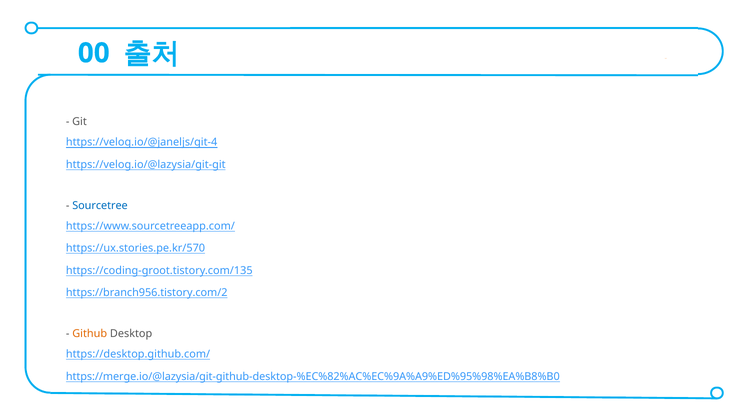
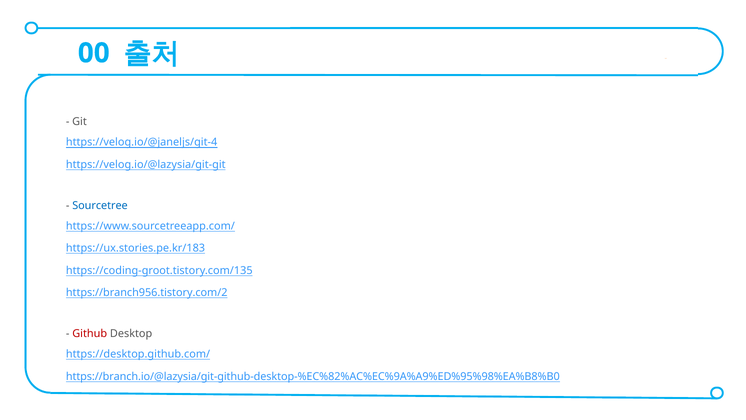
https://ux.stories.pe.kr/570: https://ux.stories.pe.kr/570 -> https://ux.stories.pe.kr/183 (136, 248)
Github colour: orange -> red (90, 333)
https://merge.io/@lazysia/git-github-desktop-%EC%82%AC%EC%9A%A9%ED%95%98%EA%B8%B0: https://merge.io/@lazysia/git-github-desktop-%EC%82%AC%EC%9A%A9%ED%95%98%EA%B8%B0 -> https://branch.io/@lazysia/git-github-desktop-%EC%82%AC%EC%9A%A9%ED%95%98%EA%B8%B0 (313, 376)
